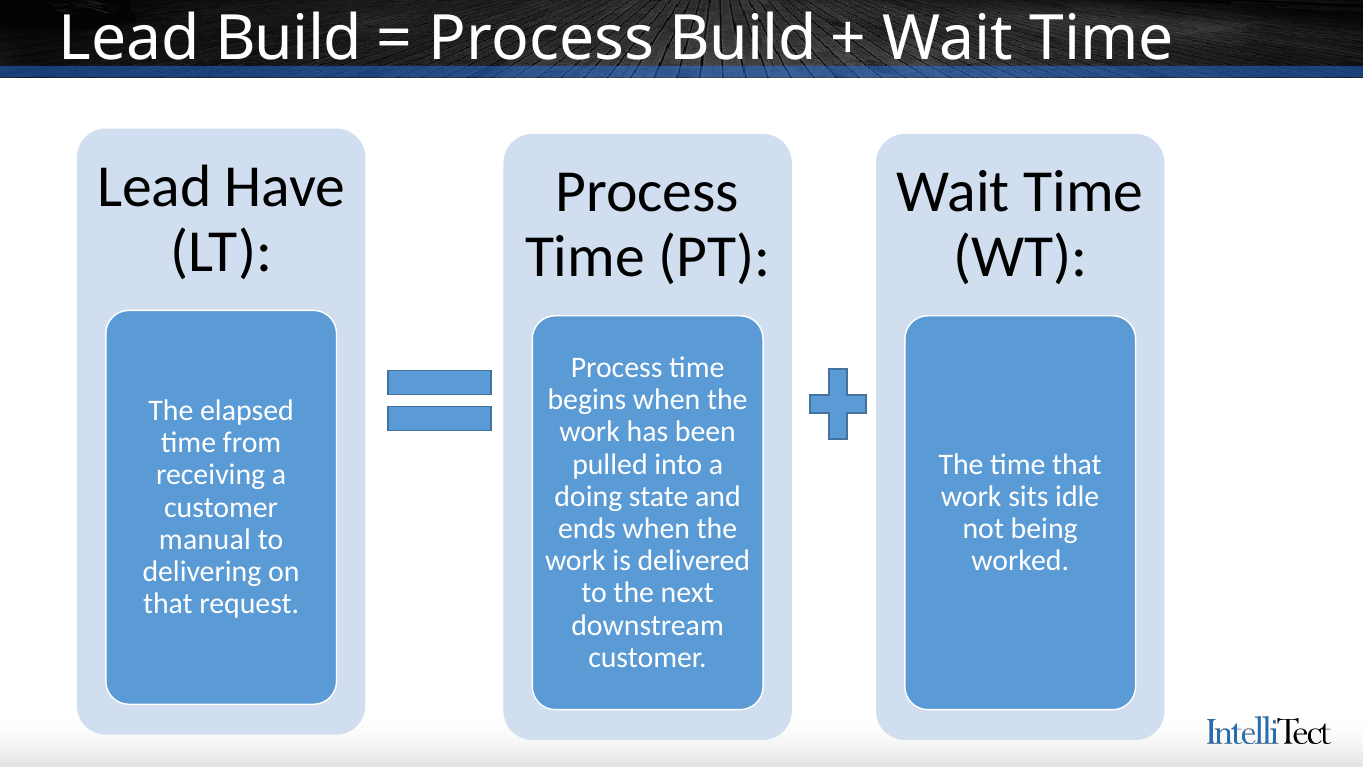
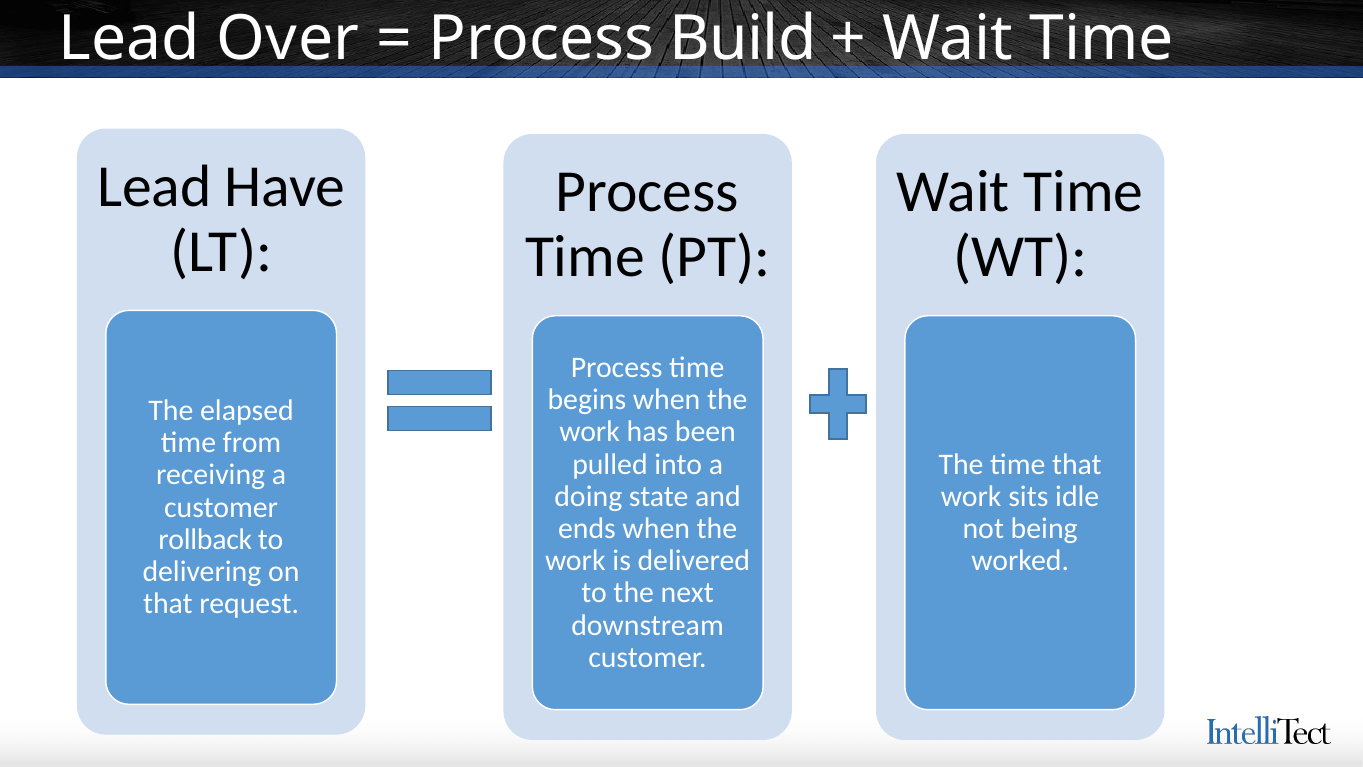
Lead Build: Build -> Over (288, 39)
manual: manual -> rollback (205, 539)
